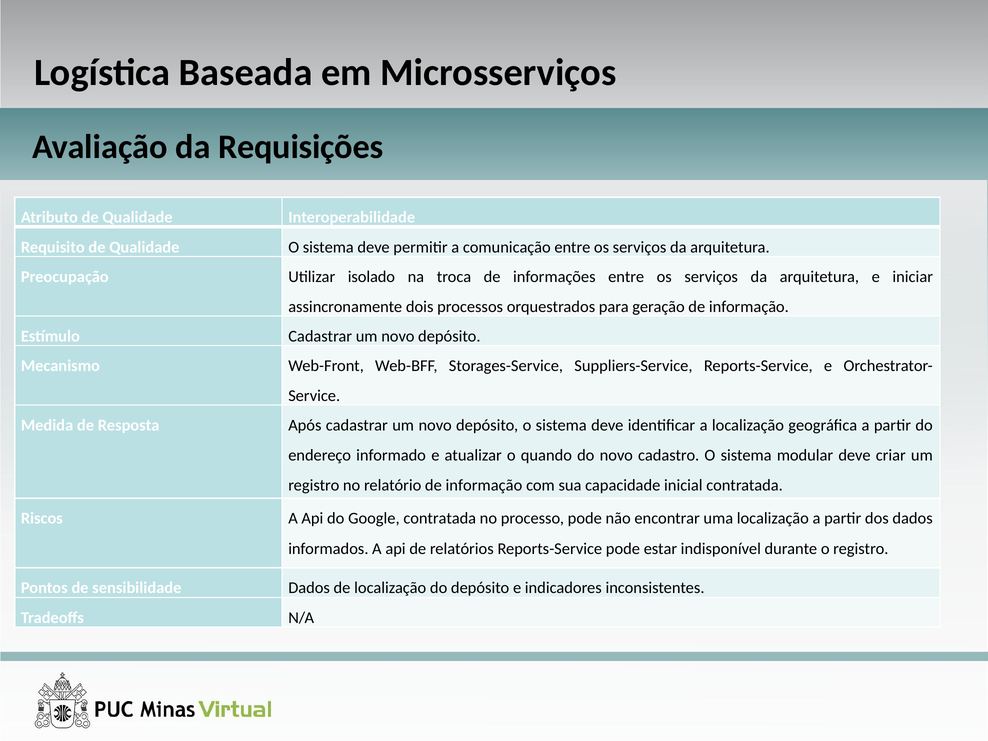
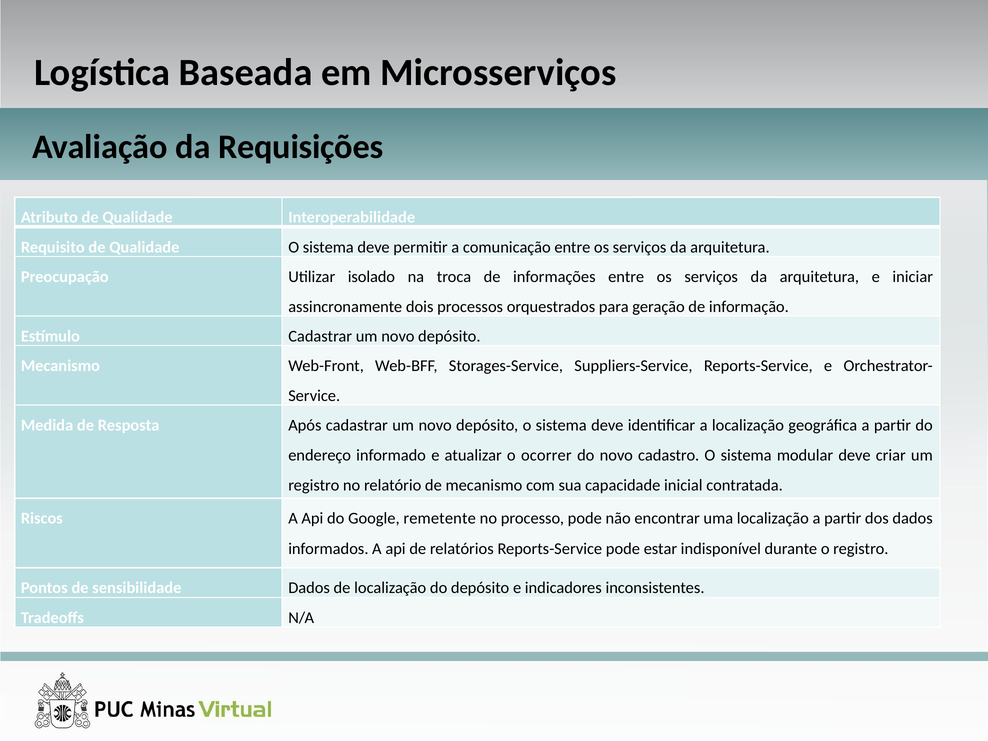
quando: quando -> ocorrer (546, 455)
relatório de informação: informação -> mecanismo (484, 485)
Google contratada: contratada -> remetente (440, 519)
